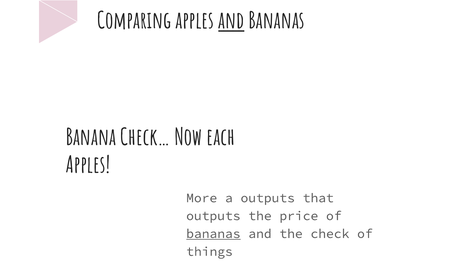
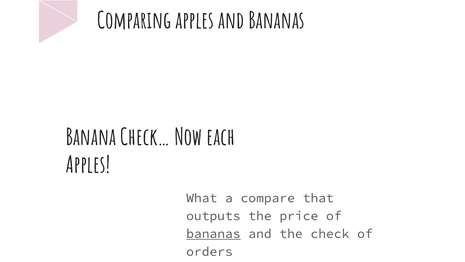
and underline: present -> none (231, 21)
More: More -> What (202, 198)
a outputs: outputs -> compare (268, 198)
things: things -> orders (209, 251)
